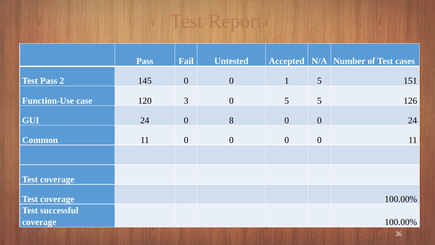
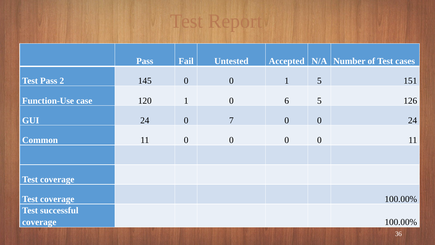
120 3: 3 -> 1 (186, 101)
0 5: 5 -> 6 (287, 101)
8: 8 -> 7 (231, 120)
